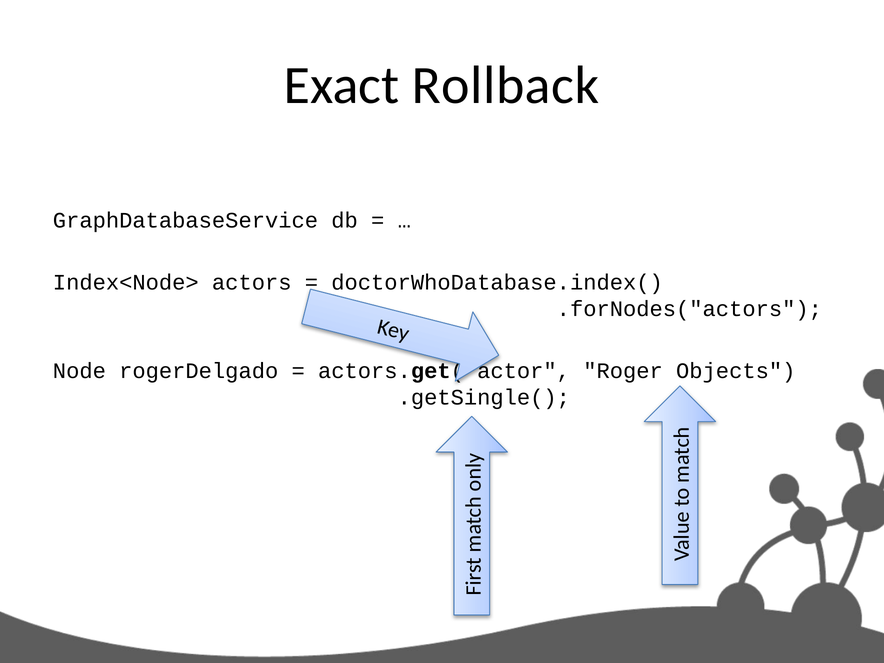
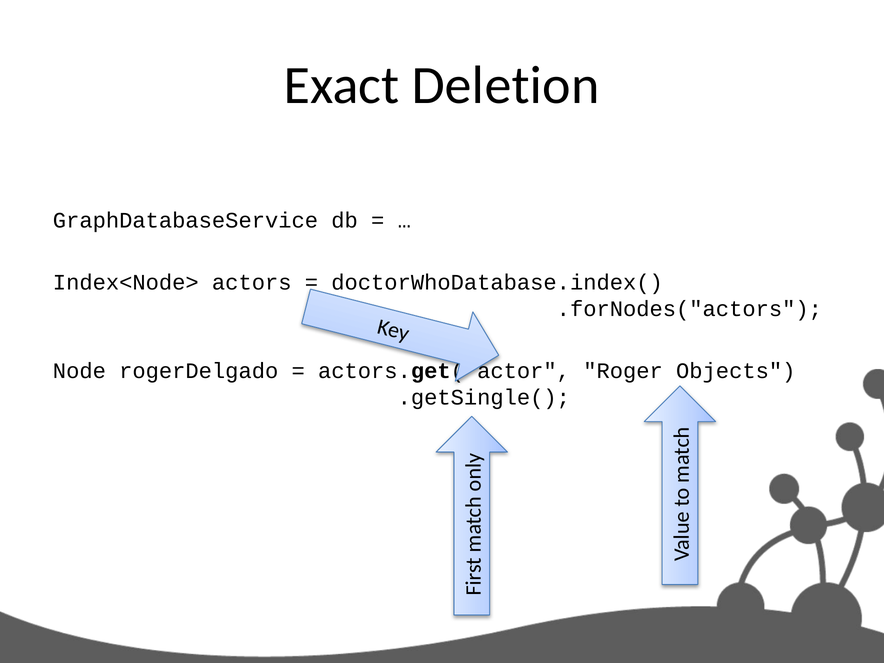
Rollback: Rollback -> Deletion (505, 86)
